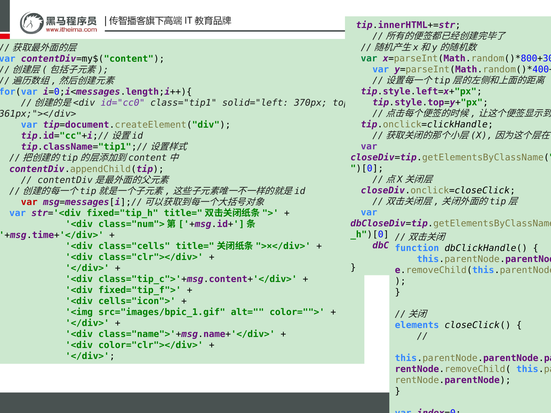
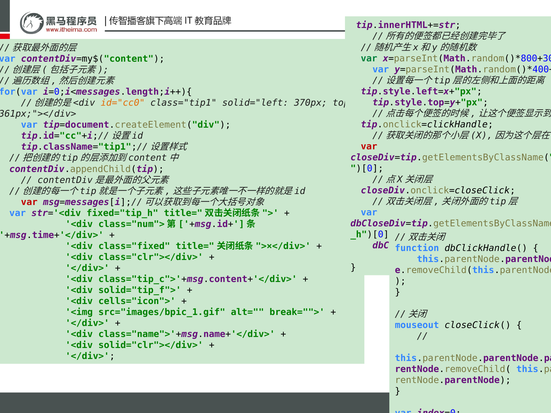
id="cc0 colour: purple -> orange (123, 103)
var colour: purple -> red (369, 147)
class="cells: class="cells -> class="fixed (134, 246)
fixed="tip_f">: fixed="tip_f"> -> solid="tip_f"> (140, 290)
color="">: color=""> -> break=""> (297, 312)
elements: elements -> mouseout (417, 325)
color="clr"></div>: color="clr"></div> -> solid="clr"></div> (151, 345)
